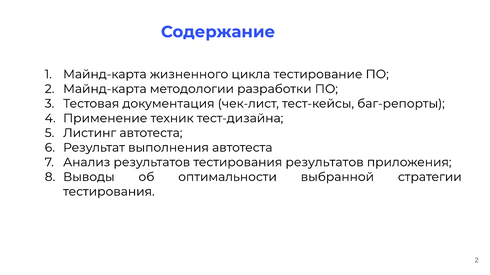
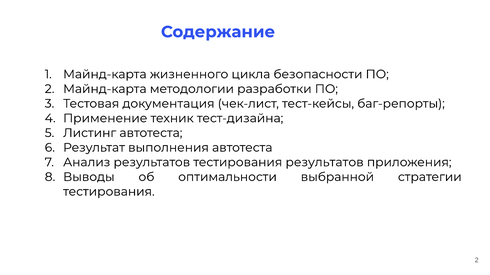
тестирование: тестирование -> безопасности (318, 74)
